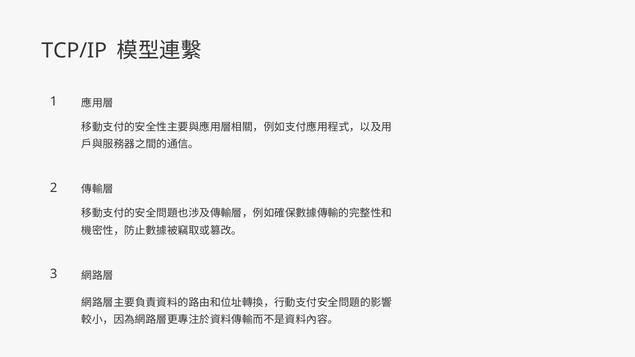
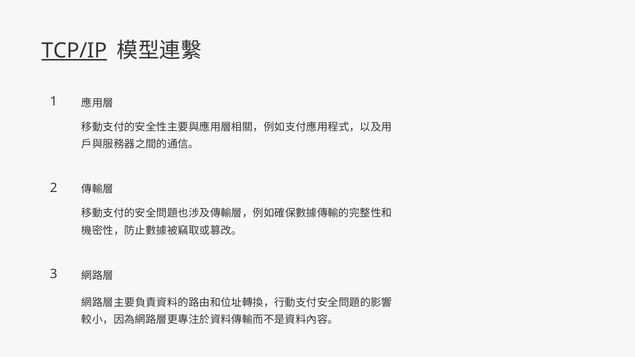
TCP/IP underline: none -> present (74, 51)
